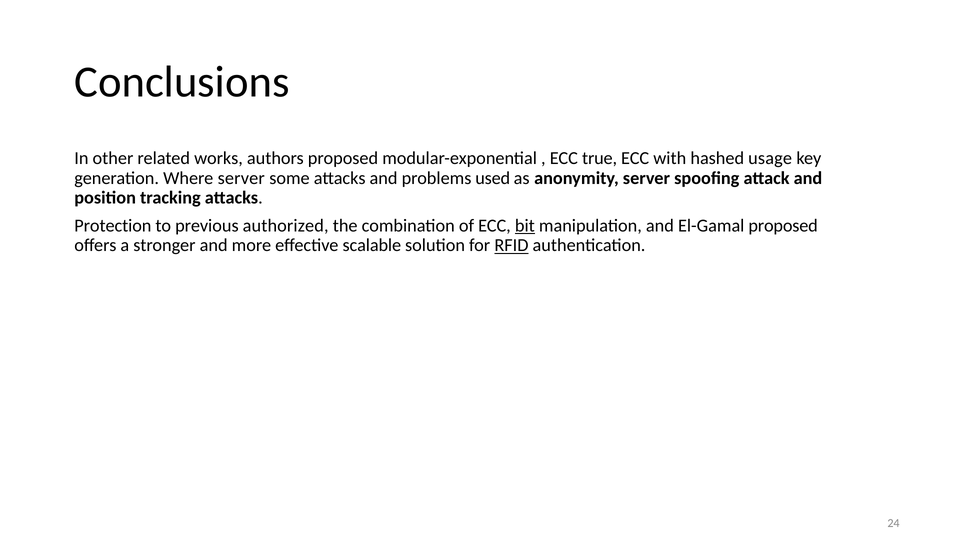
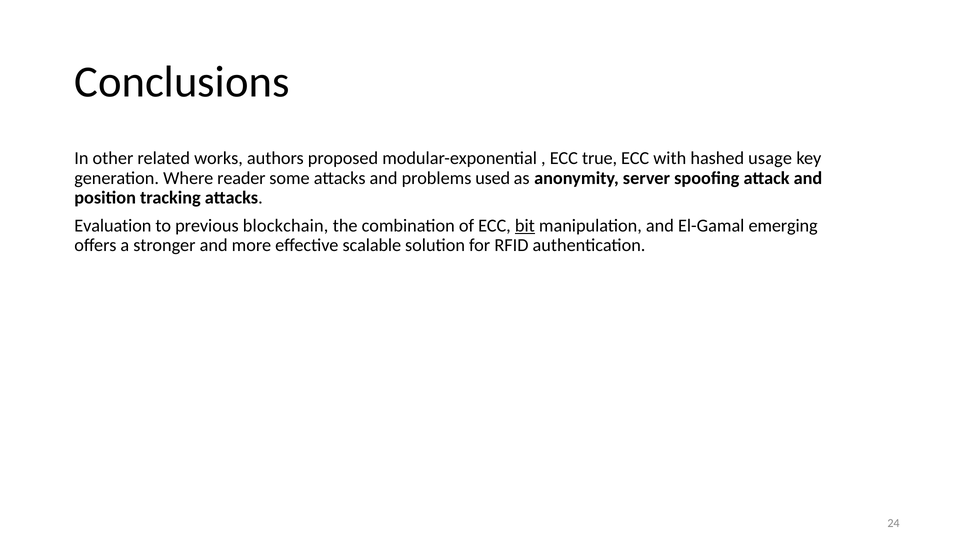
Where server: server -> reader (241, 178)
Protection: Protection -> Evaluation (113, 226)
authorized: authorized -> blockchain (286, 226)
El-Gamal proposed: proposed -> emerging (783, 226)
RFID underline: present -> none (511, 245)
